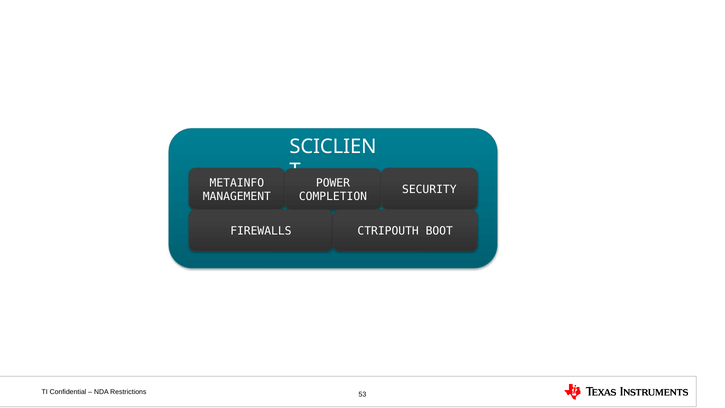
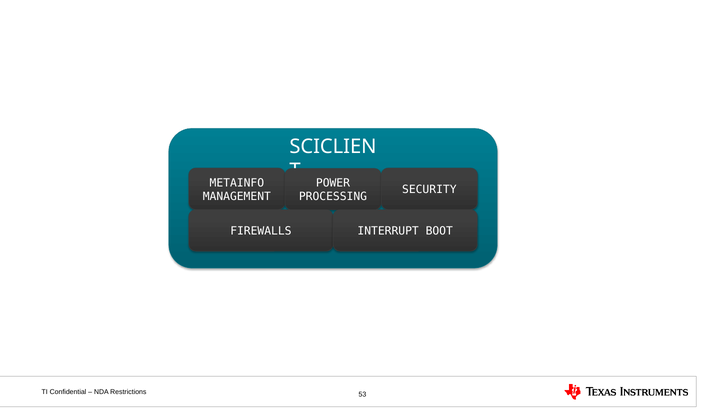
COMPLETION: COMPLETION -> PROCESSING (333, 197)
CTRIPOUTH: CTRIPOUTH -> INTERRUPT (388, 231)
